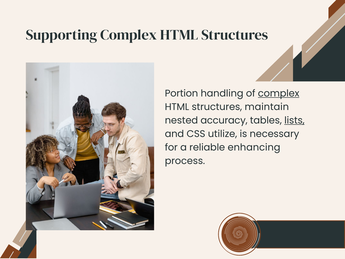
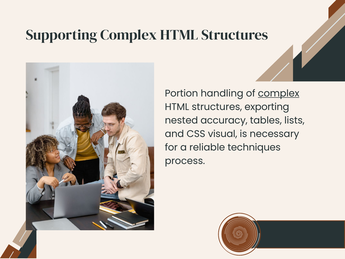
maintain: maintain -> exporting (267, 107)
lists underline: present -> none (294, 120)
utilize: utilize -> visual (223, 134)
enhancing: enhancing -> techniques (254, 147)
